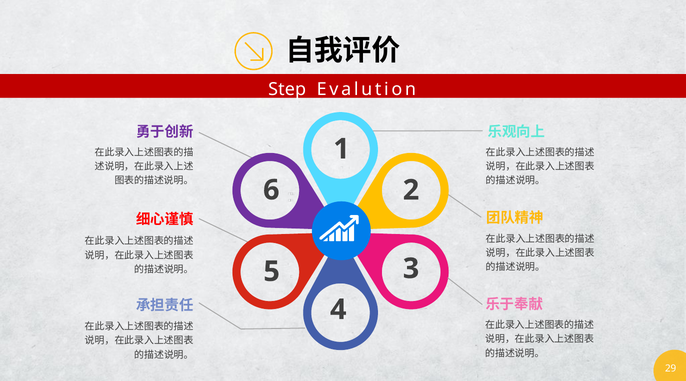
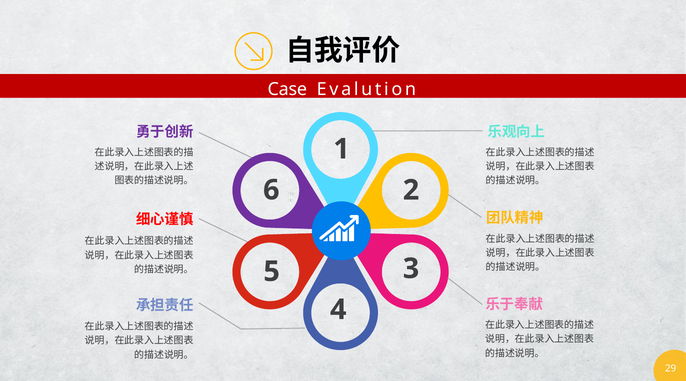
Step: Step -> Case (287, 90)
